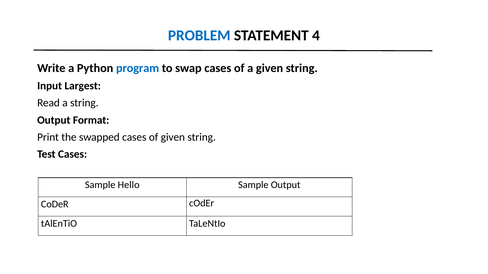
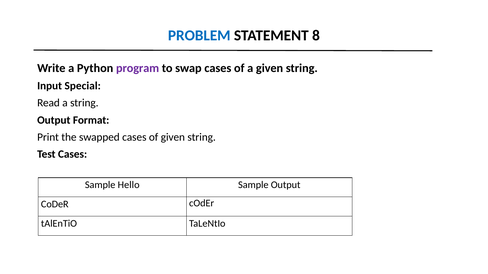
4: 4 -> 8 (316, 36)
program colour: blue -> purple (138, 68)
Largest: Largest -> Special (83, 86)
